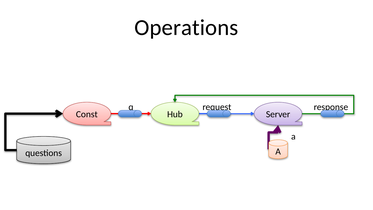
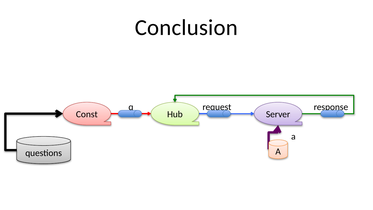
Operations: Operations -> Conclusion (186, 27)
